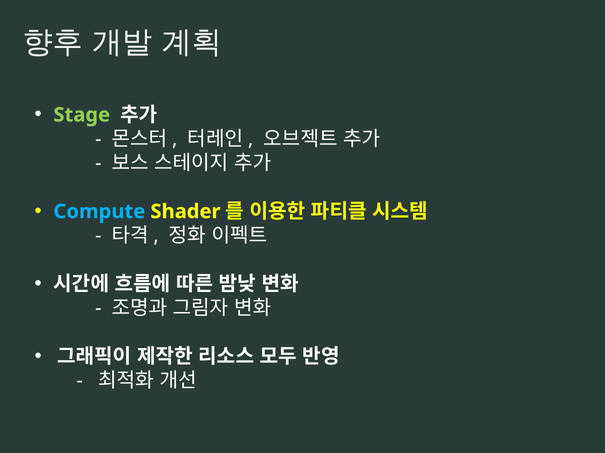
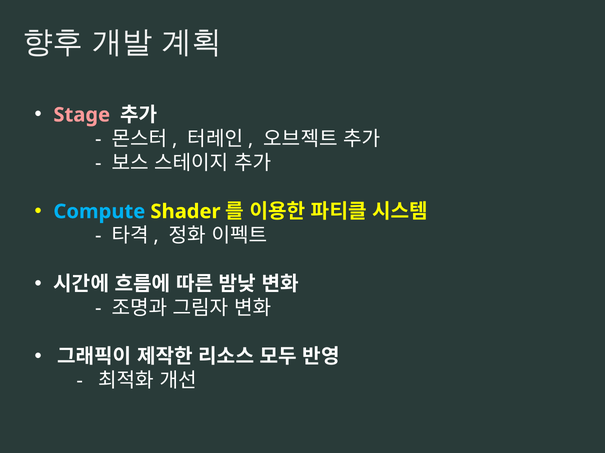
Stage colour: light green -> pink (82, 115)
